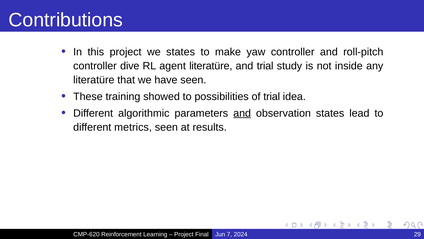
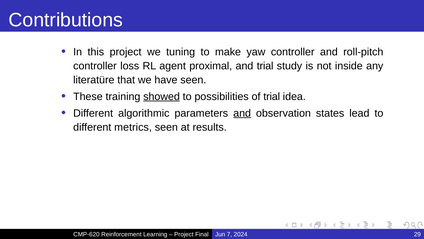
we states: states -> tuning (181, 52)
dive: dive -> loss (130, 66)
agent literatüre: literatüre -> proximal (211, 66)
showed underline: none -> present (162, 96)
